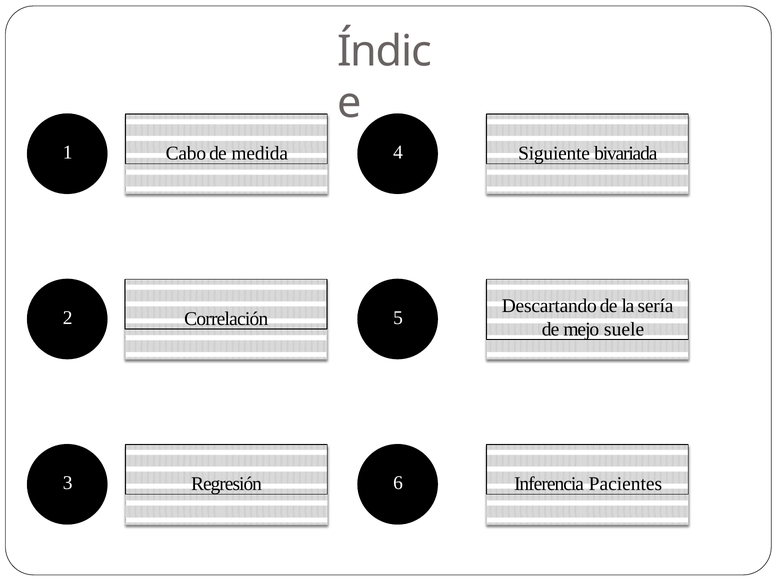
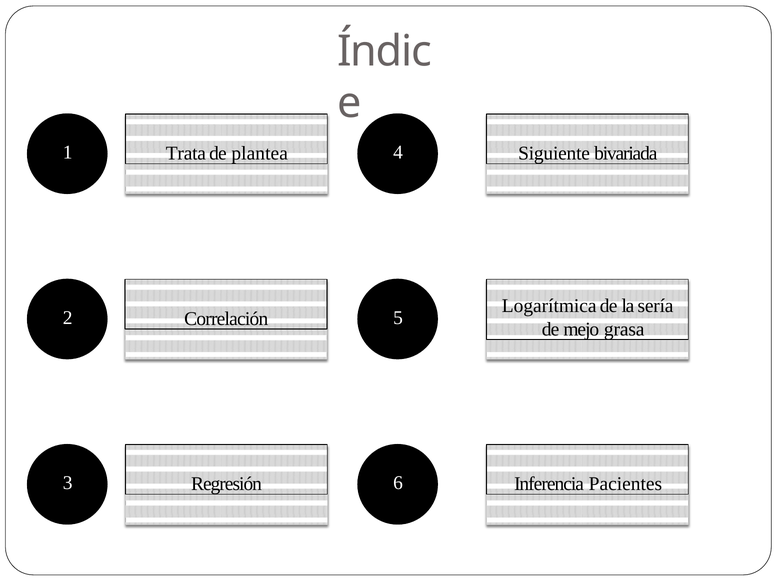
Cabo: Cabo -> Trata (186, 153)
medida: medida -> plantea (260, 153)
Descartando: Descartando -> Logarítmica (549, 306)
suele: suele -> grasa (624, 329)
